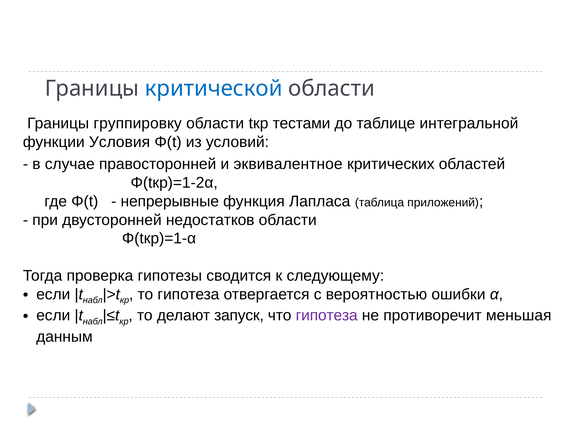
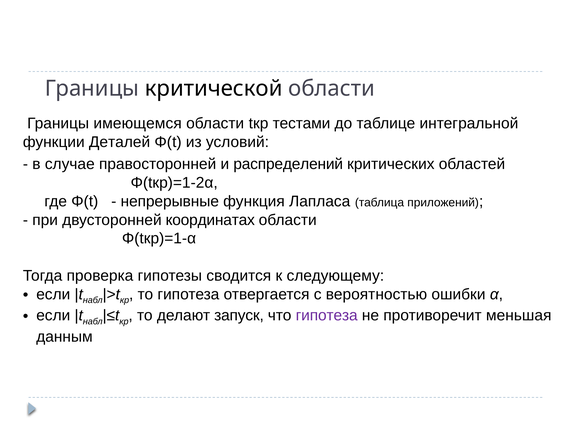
критической colour: blue -> black (214, 88)
группировку: группировку -> имеющемся (138, 123)
Условия: Условия -> Деталей (120, 142)
эквивалентное: эквивалентное -> распределений (288, 164)
недостатков: недостатков -> координатах (210, 220)
